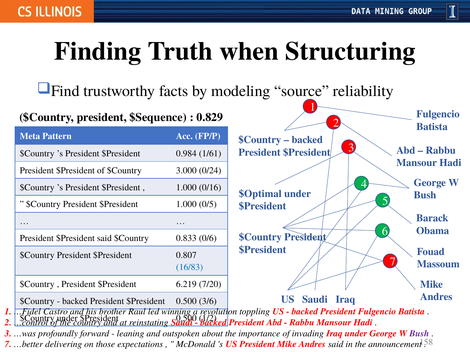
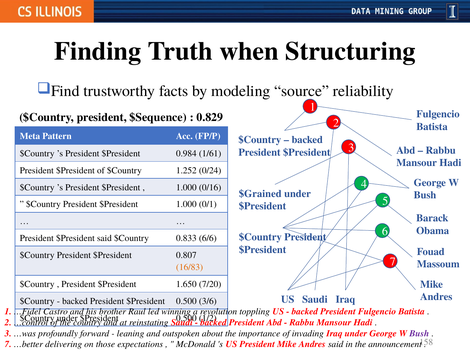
3.000: 3.000 -> 1.252 (186, 171)
$Optimal: $Optimal -> $Grained (260, 194)
0/5: 0/5 -> 0/1 (208, 205)
0/6: 0/6 -> 6/6 (208, 238)
16/83 colour: blue -> orange (190, 268)
6.219: 6.219 -> 1.650 (186, 285)
